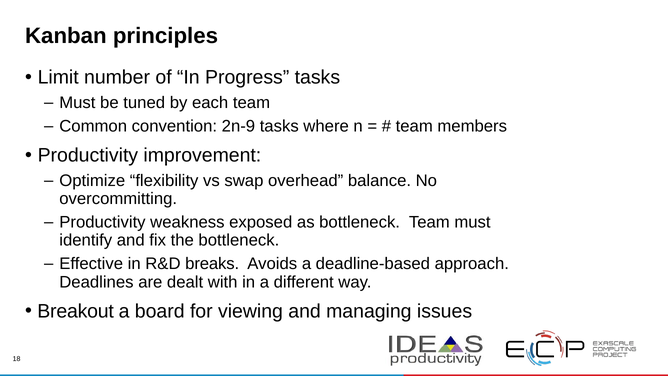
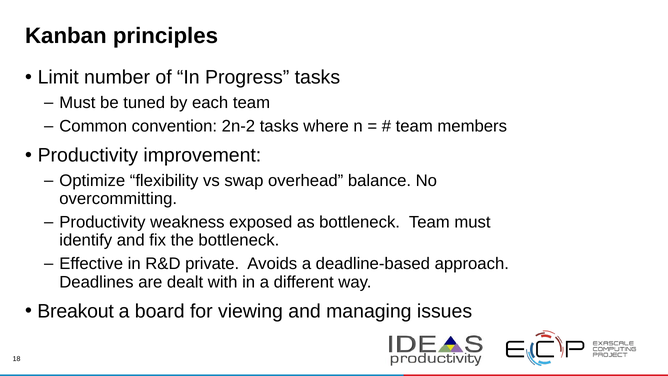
2n-9: 2n-9 -> 2n-2 (238, 126)
breaks: breaks -> private (212, 264)
